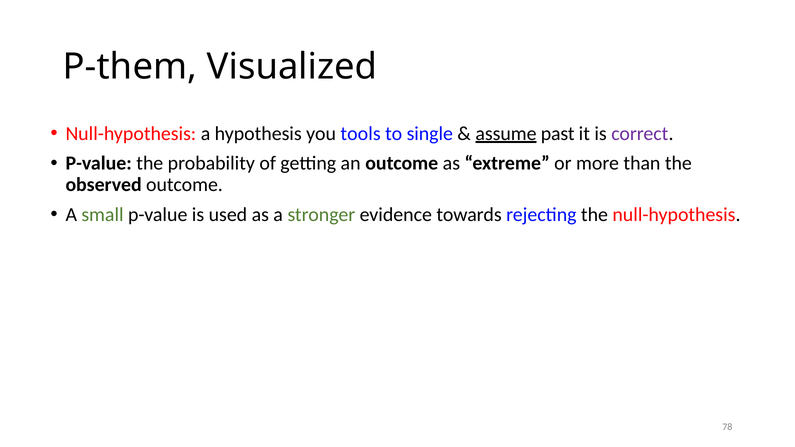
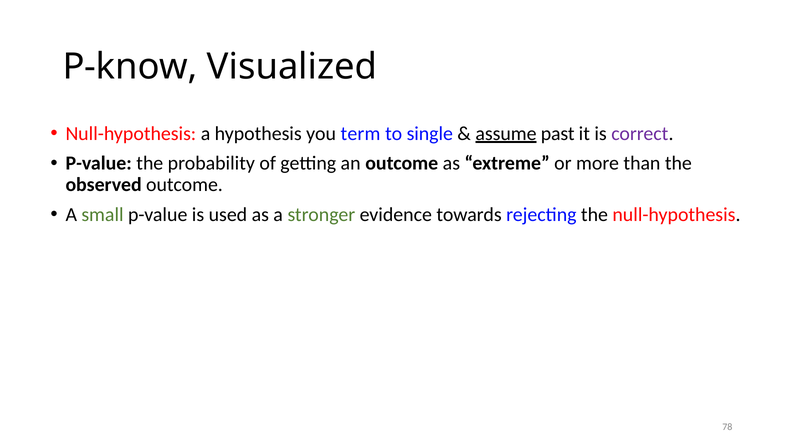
P-them: P-them -> P-know (130, 67)
tools: tools -> term (360, 134)
